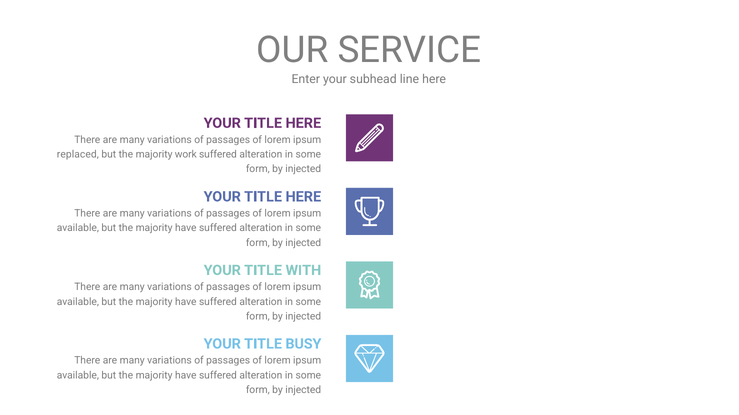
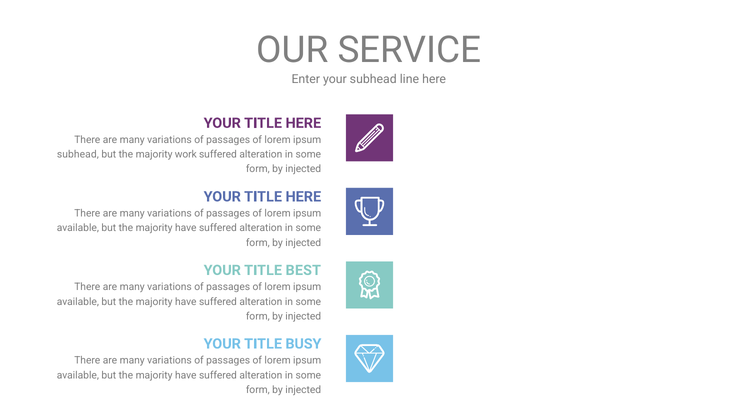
replaced: replaced -> subhead (78, 155)
WITH: WITH -> BEST (303, 271)
